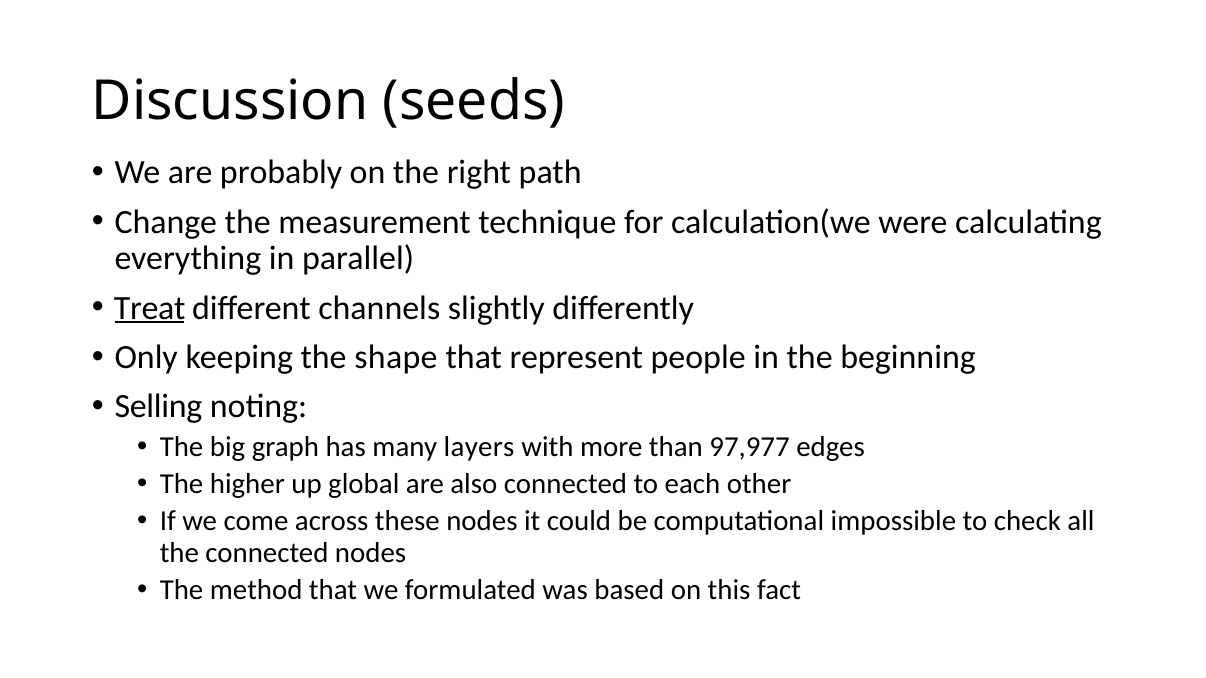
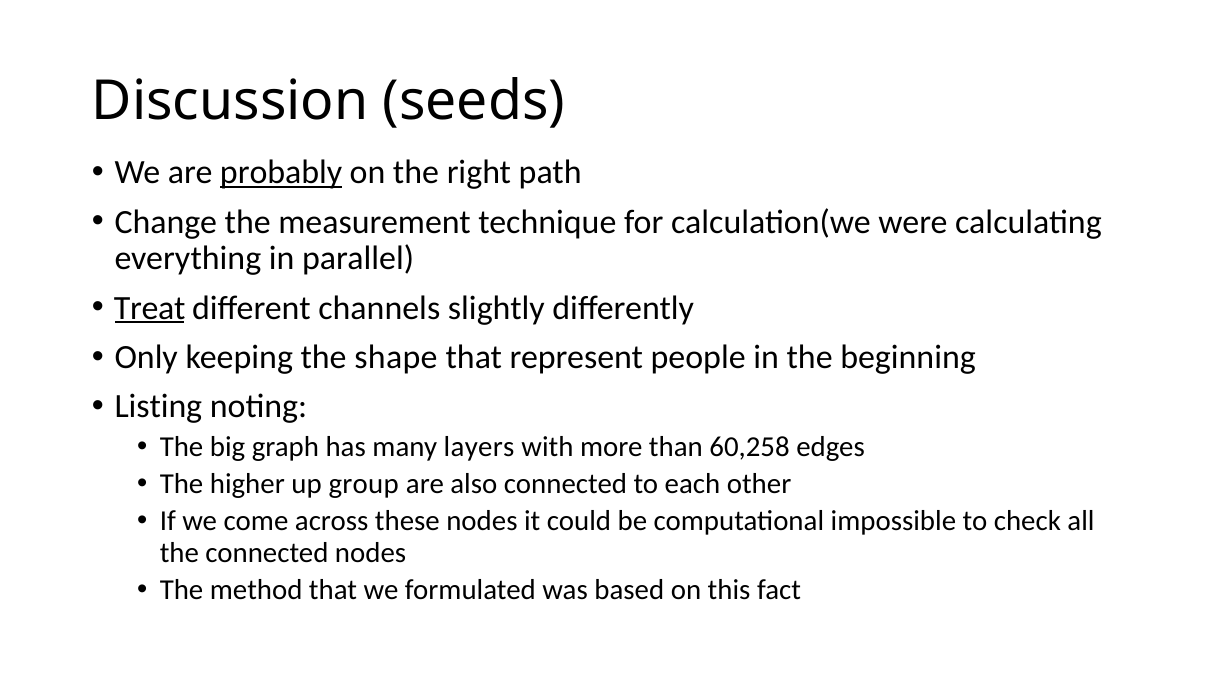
probably underline: none -> present (281, 173)
Selling: Selling -> Listing (158, 407)
97,977: 97,977 -> 60,258 (750, 447)
global: global -> group (364, 484)
